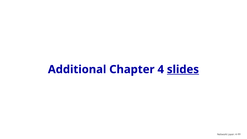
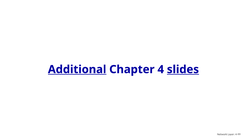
Additional underline: none -> present (77, 69)
